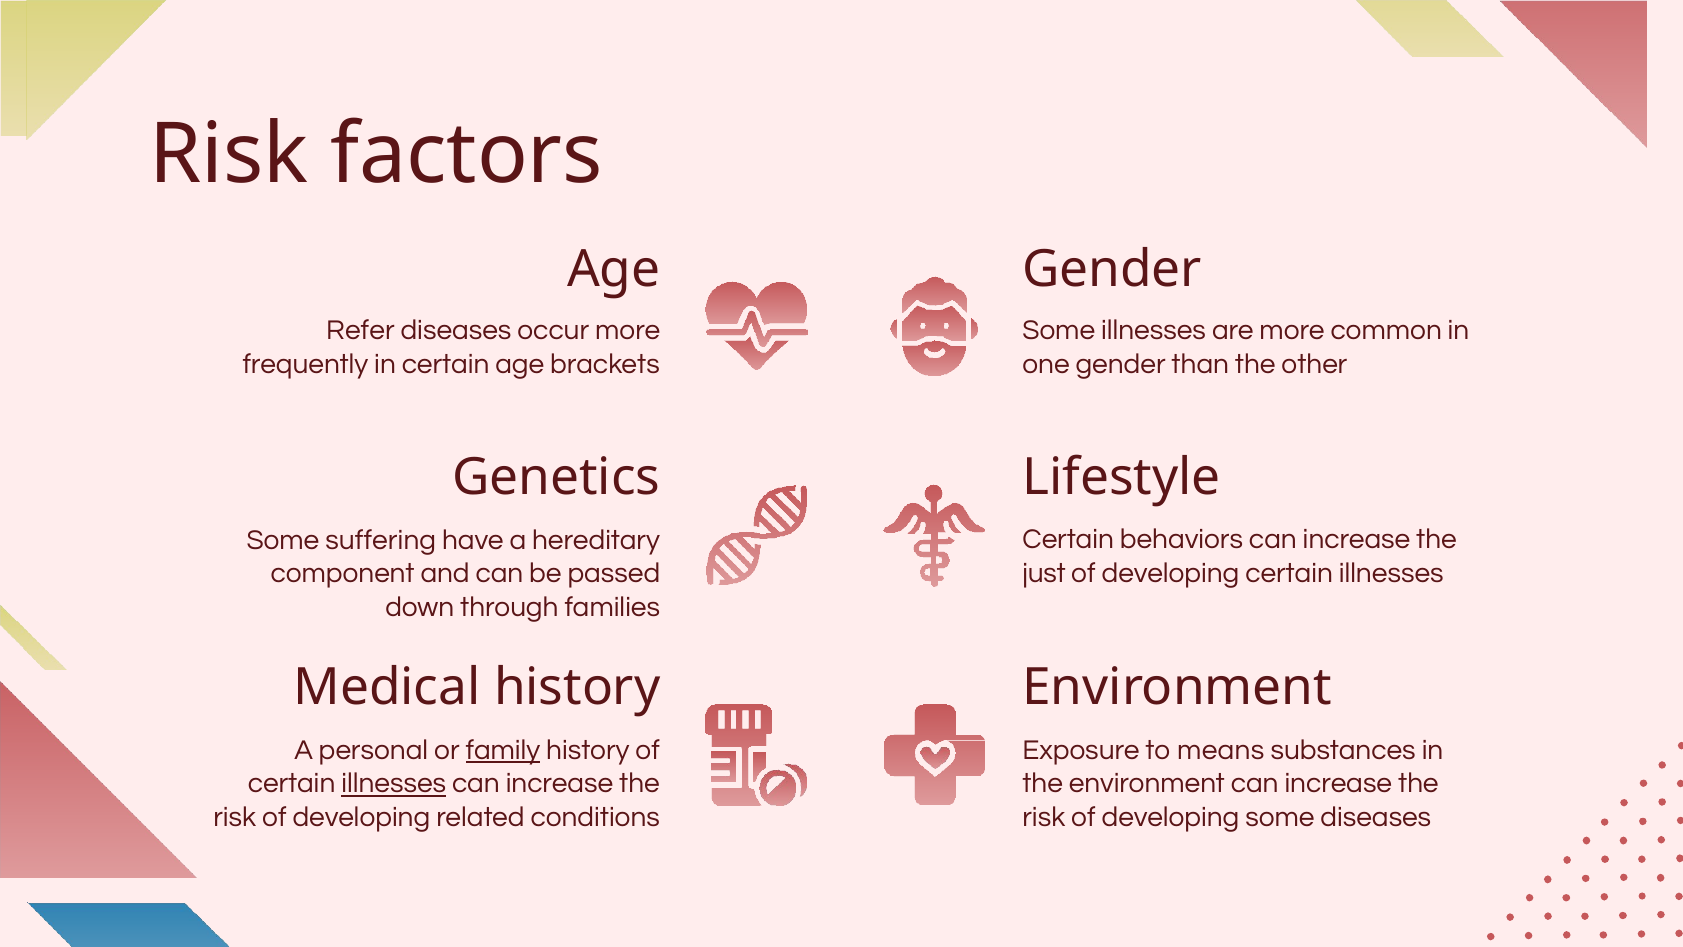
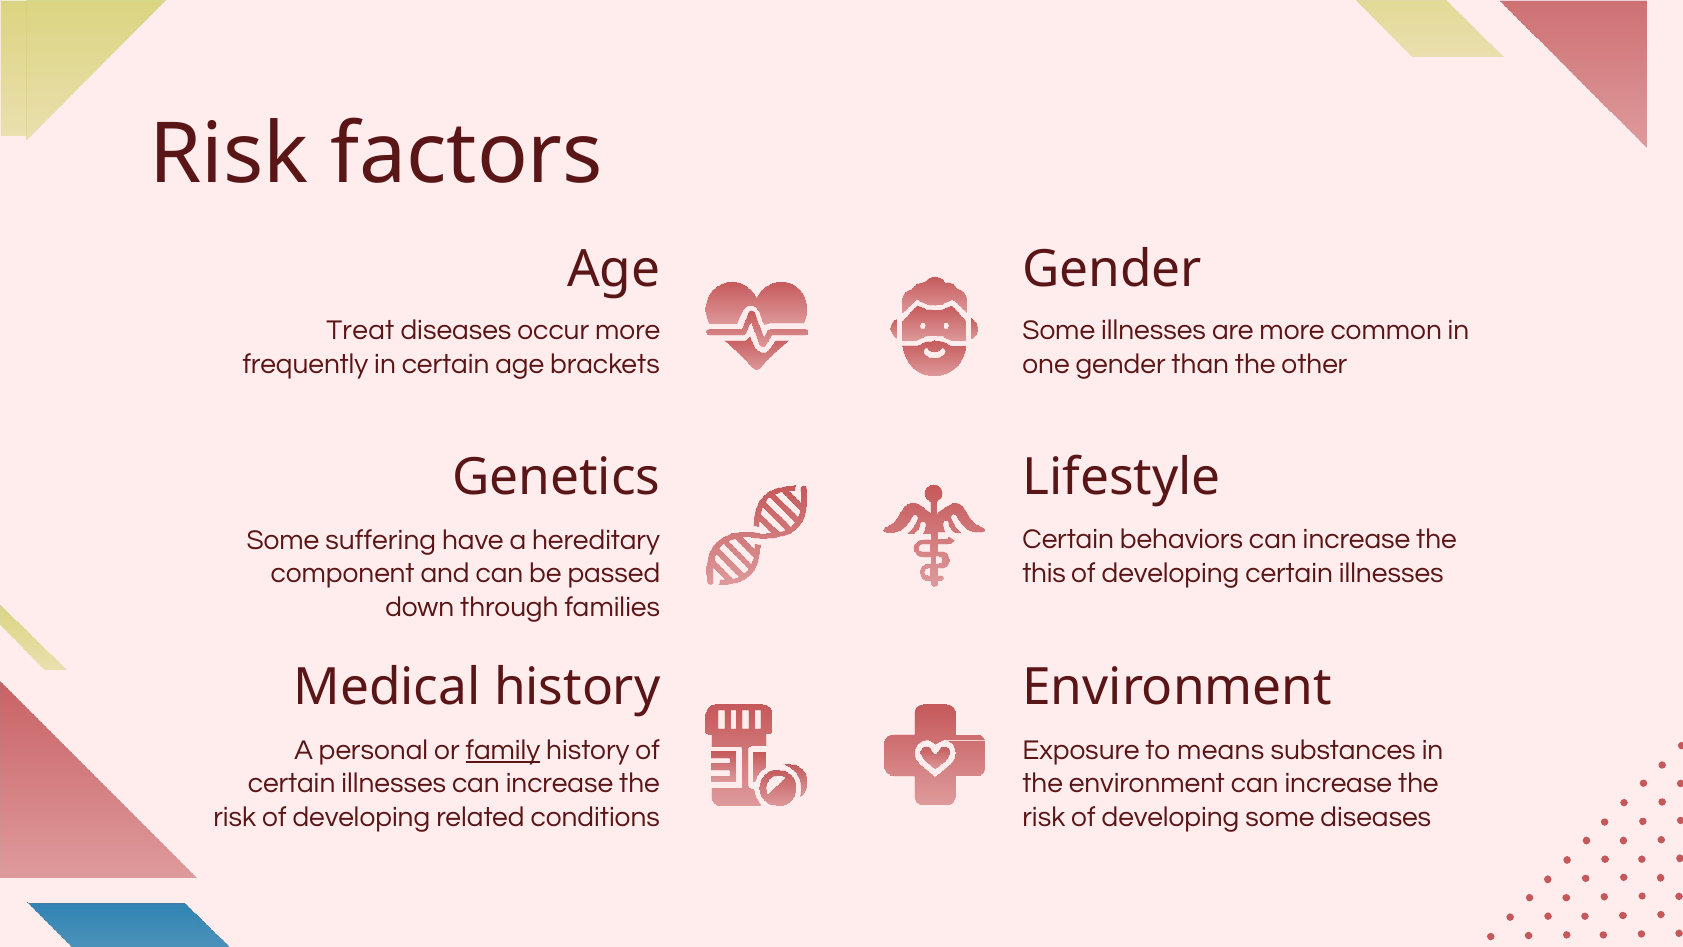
Refer: Refer -> Treat (360, 331)
just: just -> this (1044, 573)
illnesses underline: present -> none (394, 783)
